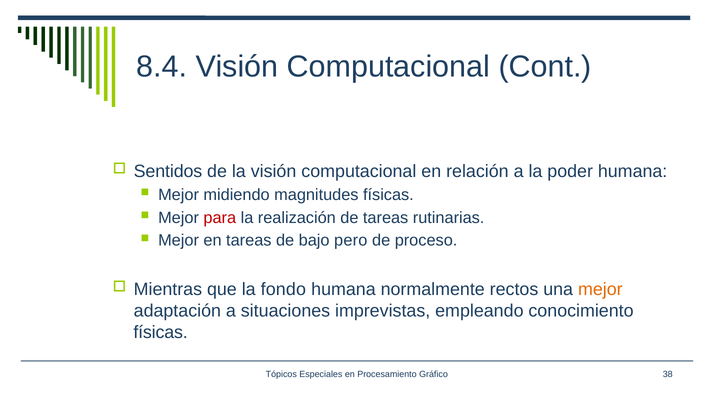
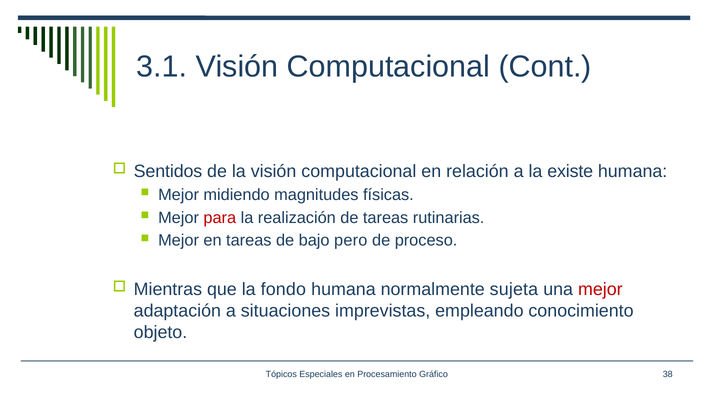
8.4: 8.4 -> 3.1 (162, 67)
poder: poder -> existe (570, 171)
rectos: rectos -> sujeta (514, 290)
mejor colour: orange -> red (600, 290)
físicas: físicas -> objeto (160, 333)
